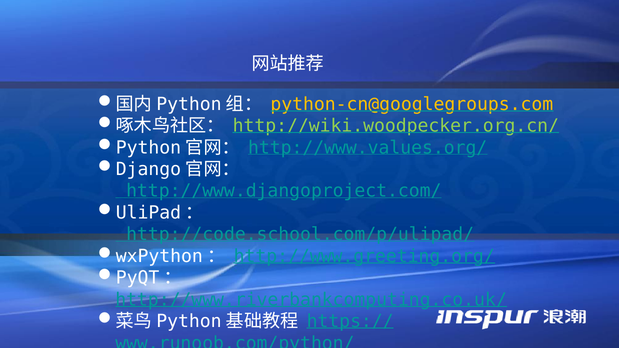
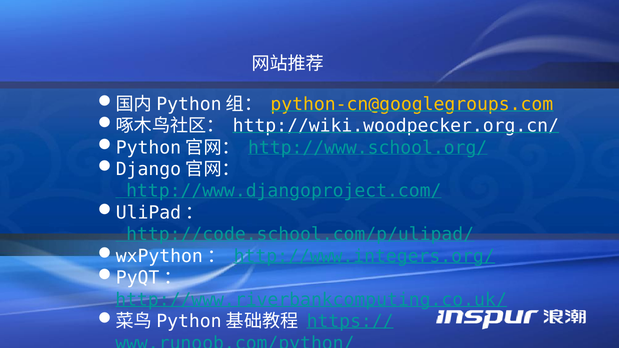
http://wiki.woodpecker.org.cn/ colour: light green -> white (396, 126)
http://www.values.org/: http://www.values.org/ -> http://www.school.org/ (368, 148)
http://www.greeting.org/: http://www.greeting.org/ -> http://www.integers.org/ (364, 256)
